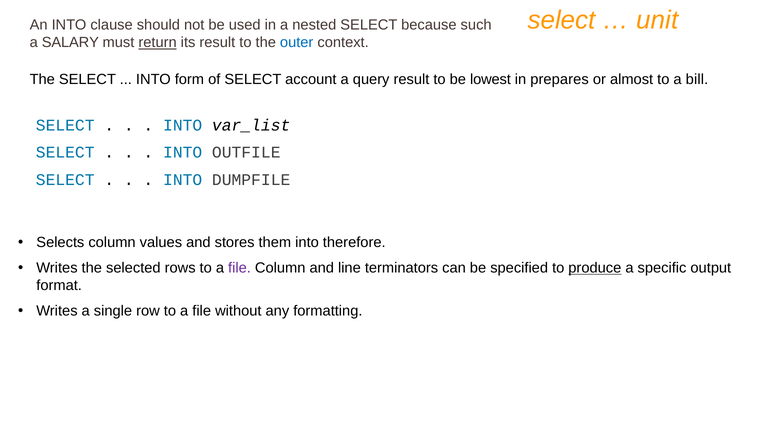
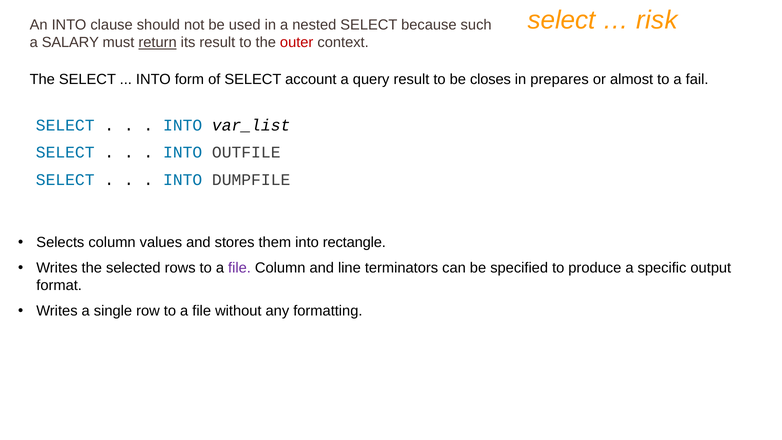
unit: unit -> risk (657, 20)
outer colour: blue -> red (297, 43)
lowest: lowest -> closes (490, 80)
bill: bill -> fail (697, 80)
therefore: therefore -> rectangle (354, 242)
produce underline: present -> none (595, 268)
